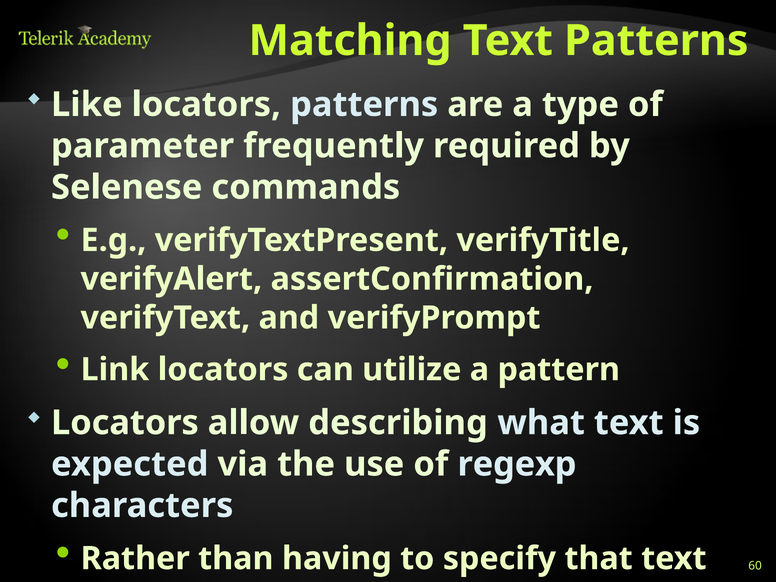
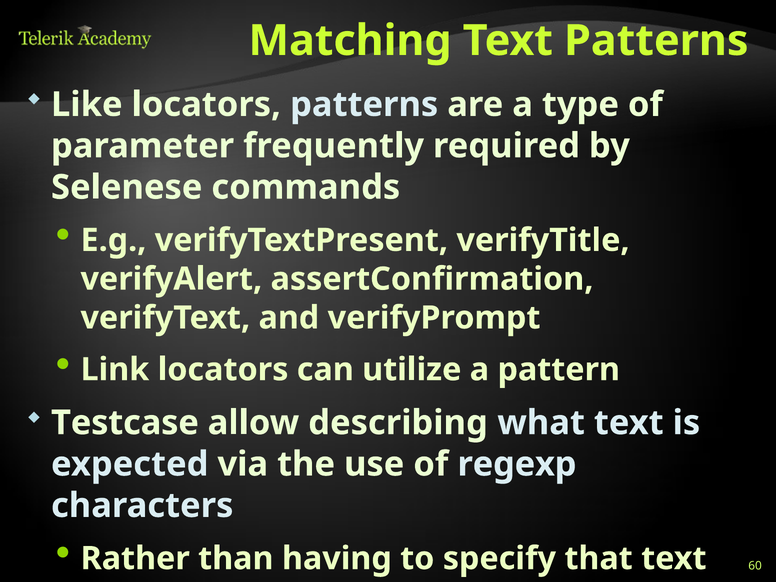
Locators: Locators -> Testcase (125, 423)
